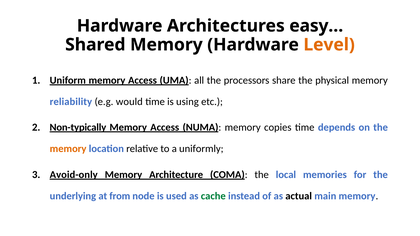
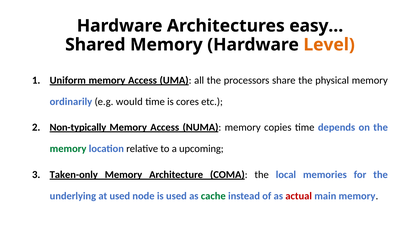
reliability: reliability -> ordinarily (71, 102)
using: using -> cores (187, 102)
memory colour: orange -> green (68, 149)
uniformly: uniformly -> upcoming (201, 149)
Avoid-only: Avoid-only -> Taken-only (74, 175)
at from: from -> used (120, 196)
actual colour: black -> red (299, 196)
